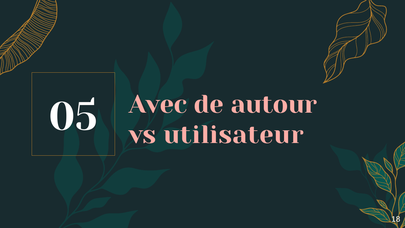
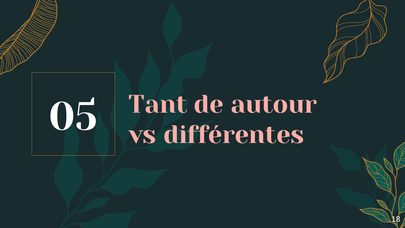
Avec: Avec -> Tant (158, 104)
utilisateur: utilisateur -> différentes (234, 135)
